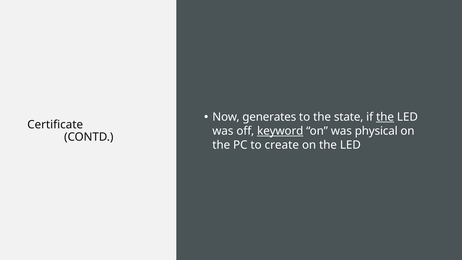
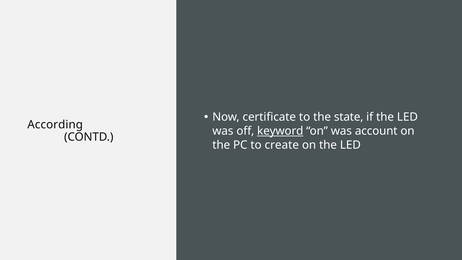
generates: generates -> certificate (269, 117)
the underline: present -> none (385, 117)
Certificate: Certificate -> According (55, 125)
physical: physical -> account (376, 131)
